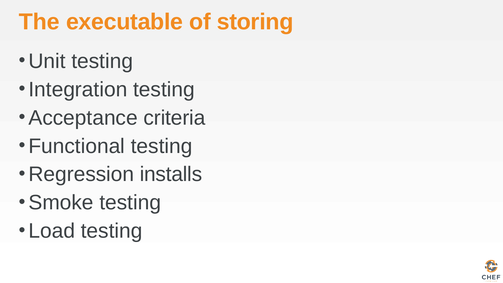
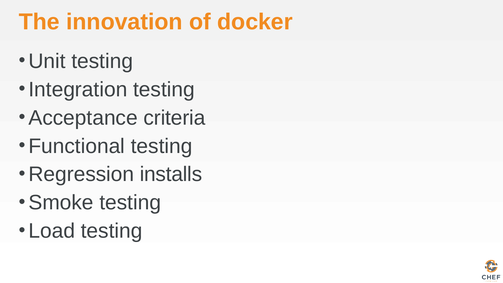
executable: executable -> innovation (124, 22)
storing: storing -> docker (255, 22)
